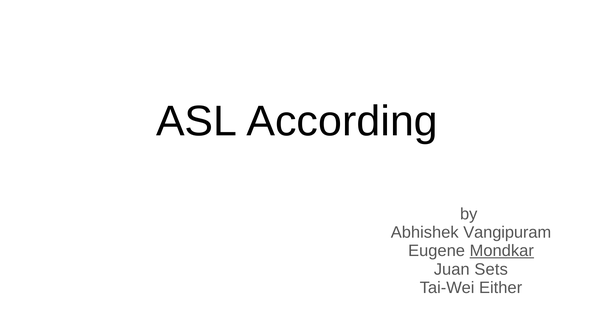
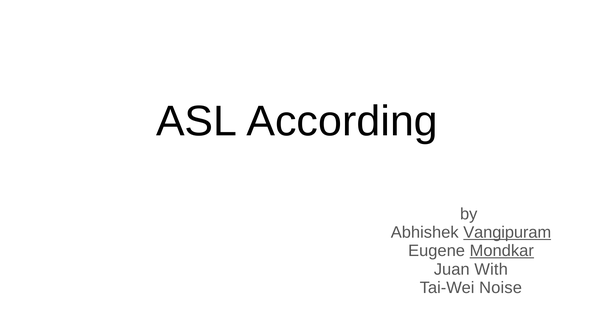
Vangipuram underline: none -> present (507, 233)
Sets: Sets -> With (491, 269)
Either: Either -> Noise (501, 288)
